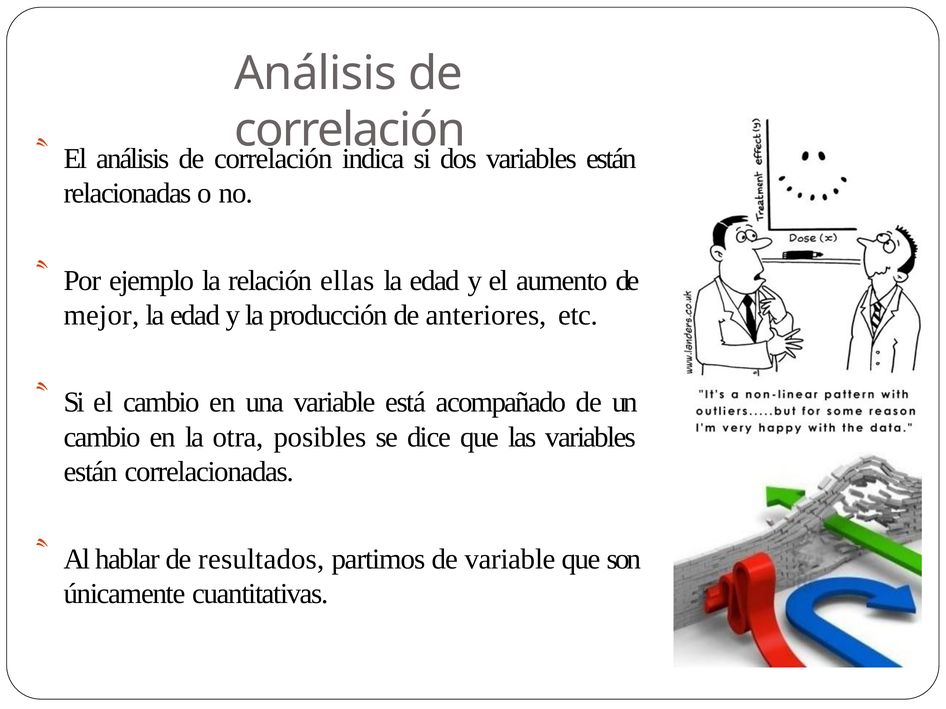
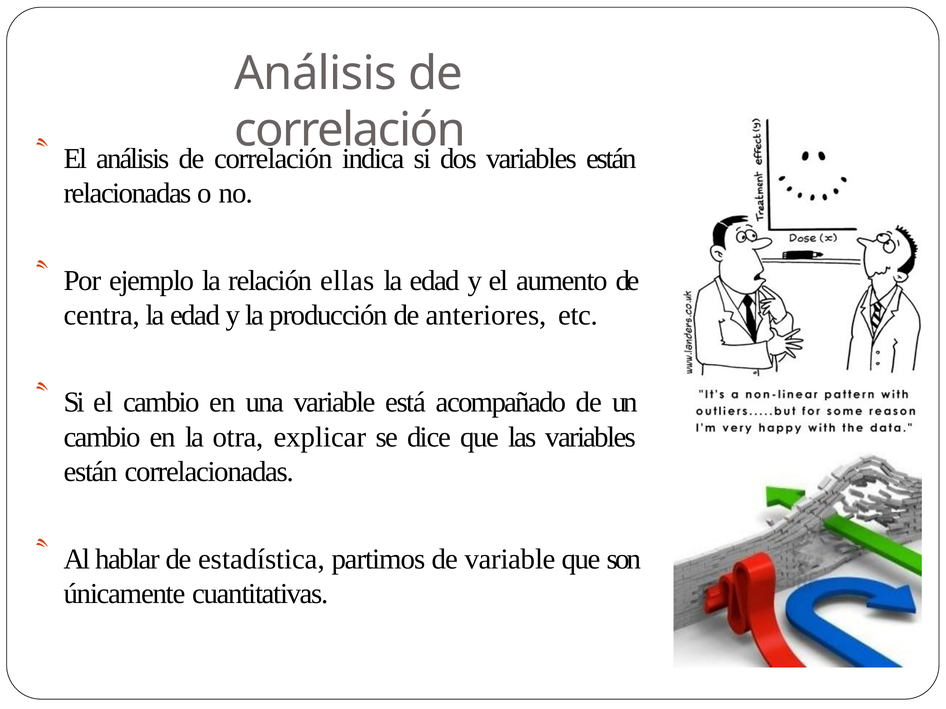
mejor: mejor -> centra (102, 315)
posibles: posibles -> explicar (320, 437)
resultados: resultados -> estadística (262, 559)
